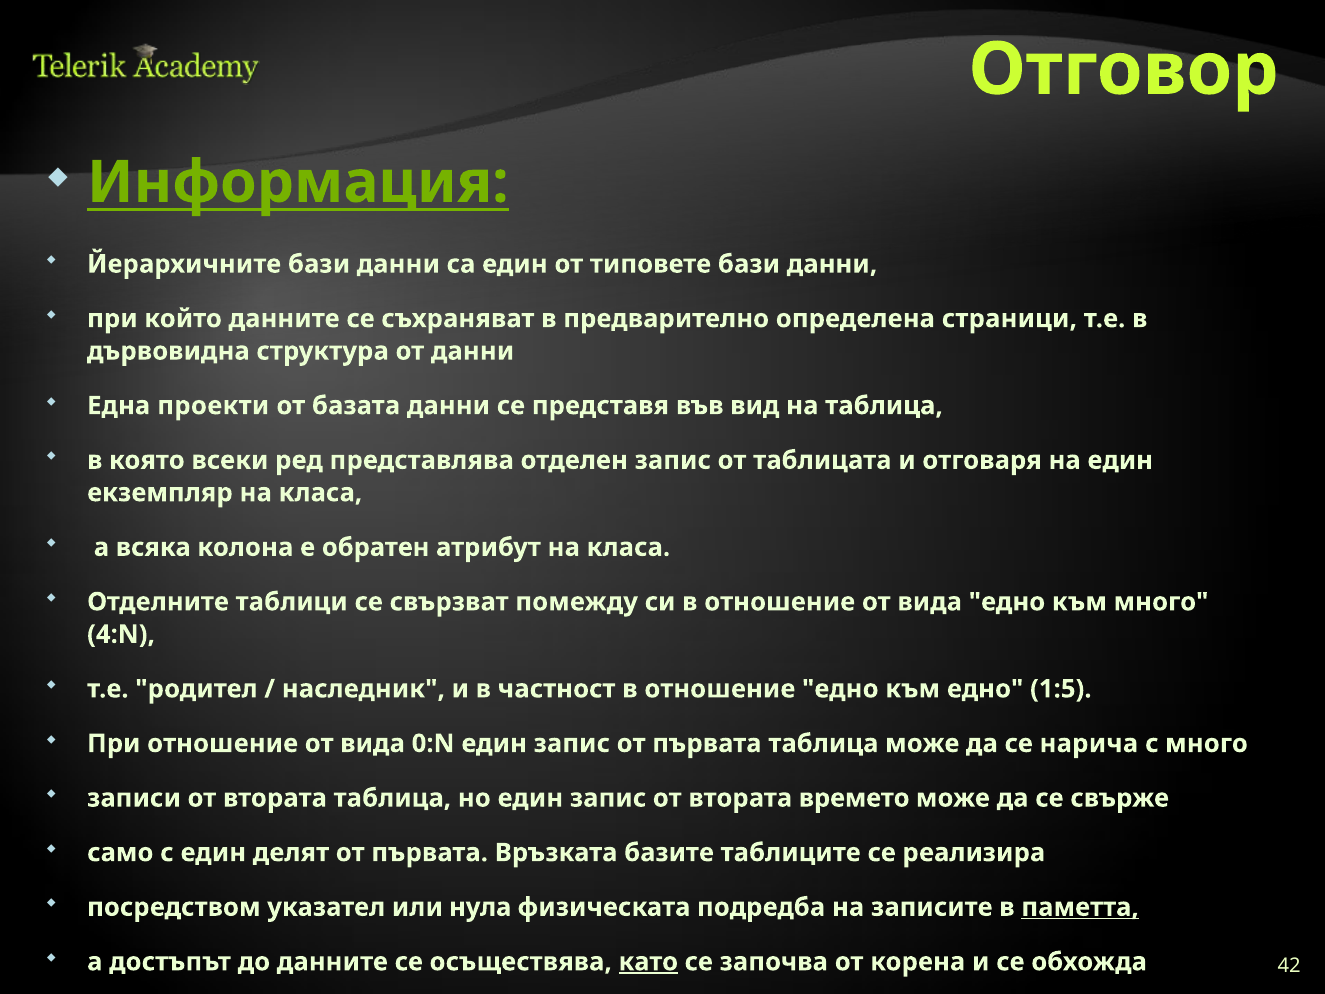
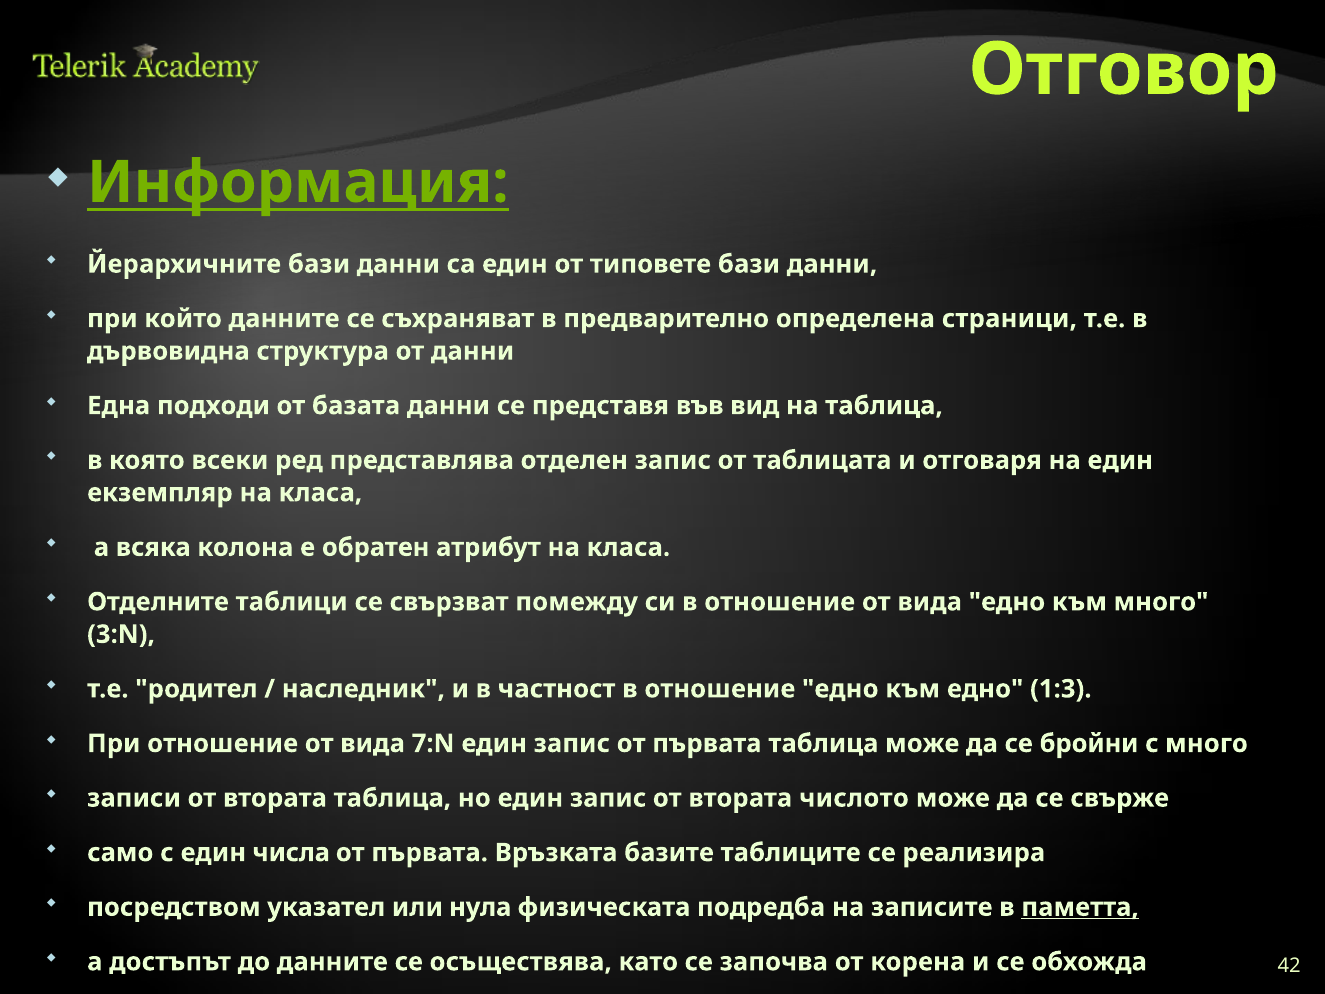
проекти: проекти -> подходи (213, 406)
4:N: 4:N -> 3:N (121, 634)
1:5: 1:5 -> 1:3 (1061, 689)
0:N: 0:N -> 7:N (433, 743)
нарича: нарича -> бройни (1089, 743)
времето: времето -> числото (854, 798)
делят: делят -> числа (291, 852)
като underline: present -> none (648, 962)
